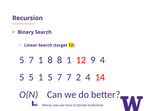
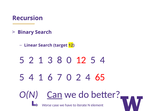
7: 7 -> 2 (31, 60)
1 8: 8 -> 3 (50, 60)
8 1: 1 -> 0 (69, 60)
12 9: 9 -> 5 (93, 60)
5: 5 -> 4 (31, 77)
1 5: 5 -> 6 (50, 77)
7 7: 7 -> 0 (69, 77)
14: 14 -> 65 (100, 77)
Can underline: none -> present (55, 95)
